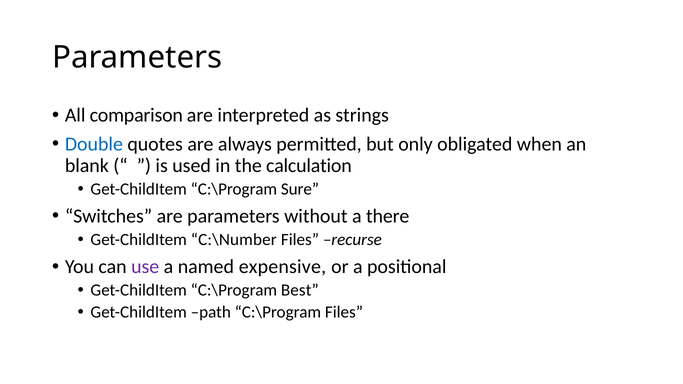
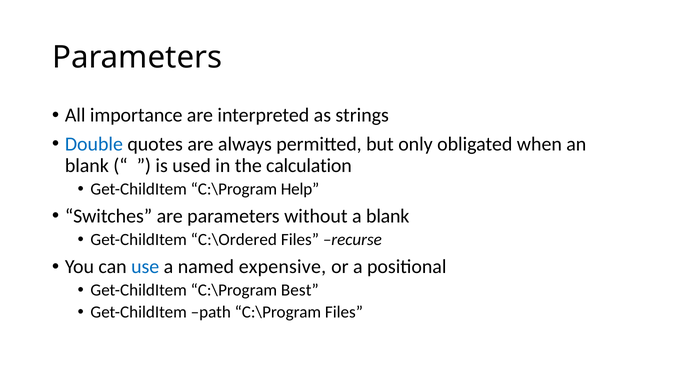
comparison: comparison -> importance (136, 115)
Sure: Sure -> Help (300, 189)
a there: there -> blank (388, 216)
C:\Number: C:\Number -> C:\Ordered (234, 240)
use colour: purple -> blue (145, 267)
